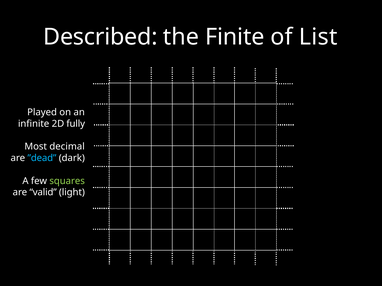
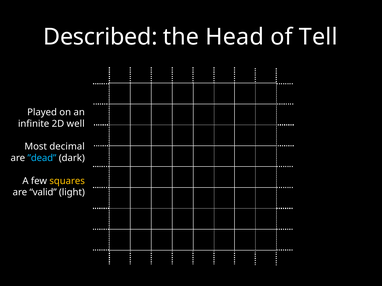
Finite: Finite -> Head (235, 37)
List: List -> Tell (318, 37)
fully: fully -> well (76, 124)
squares colour: light green -> yellow (67, 181)
